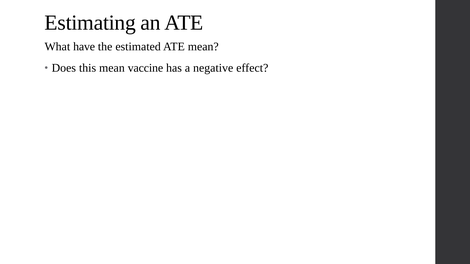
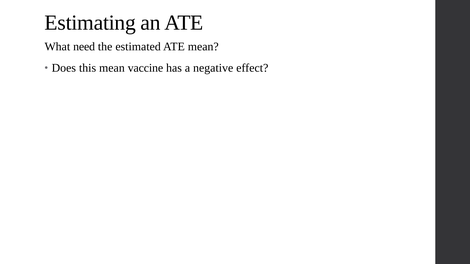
have: have -> need (84, 47)
